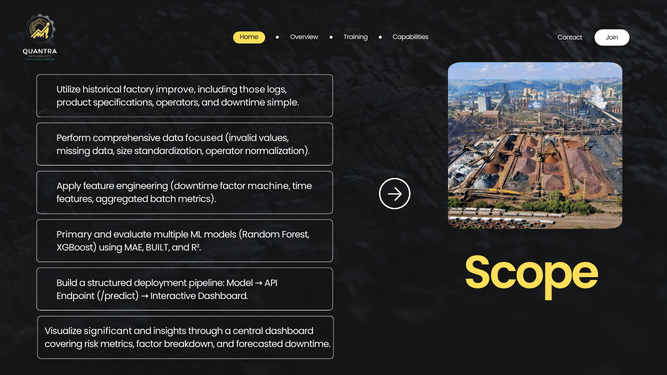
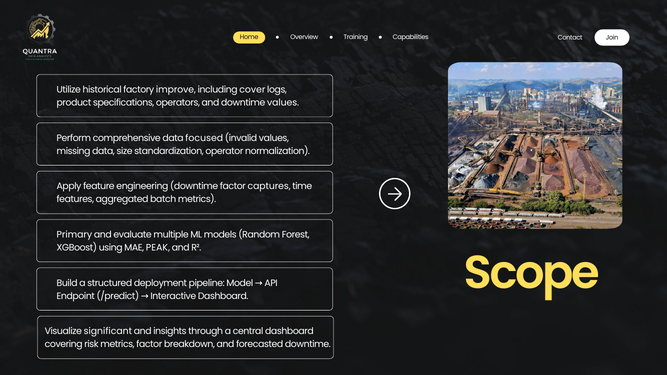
those: those -> cover (252, 90)
downtime simple: simple -> values (283, 103)
machine: machine -> captures (269, 186)
BUILT: BUILT -> PEAK (158, 248)
